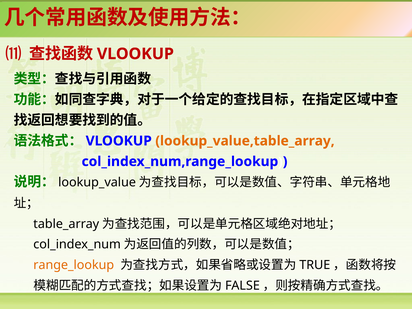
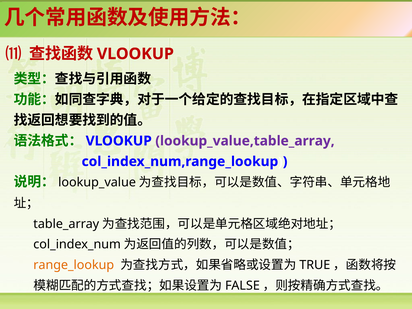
lookup_value,table_array colour: orange -> purple (245, 141)
